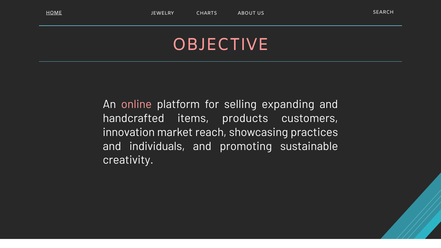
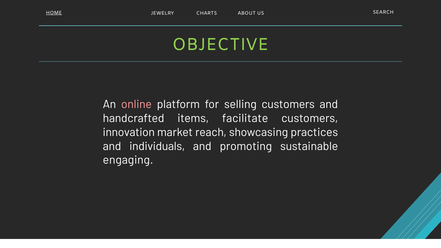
OBJECTIVE colour: pink -> light green (221, 45)
selling expanding: expanding -> customers (288, 104)
products: products -> facilitate (245, 118)
creativity: creativity -> engaging (128, 160)
